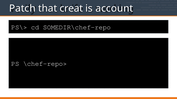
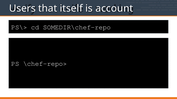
Patch: Patch -> Users (22, 8)
creat: creat -> itself (71, 8)
